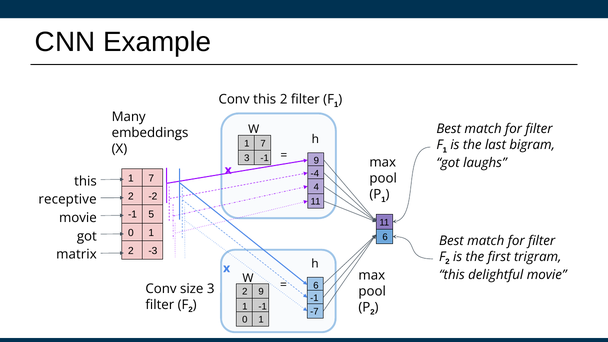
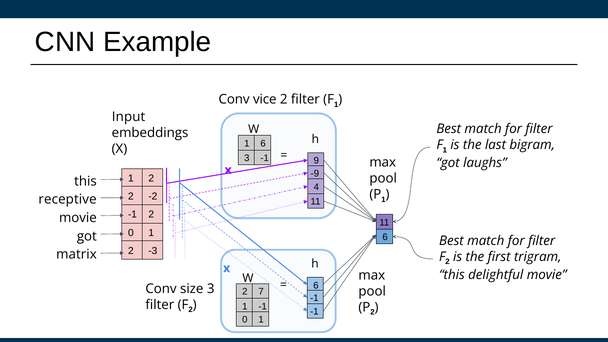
Conv this: this -> vice (265, 99)
Many: Many -> Input (129, 117)
7: 7 -> 6 (263, 143)
-4: -4 -> -9 (315, 174)
7: 7 -> 2 (151, 178)
-1 5: 5 -> 2 (151, 215)
2 9: 9 -> 7 (261, 292)
-7: -7 -> -1 (314, 312)
